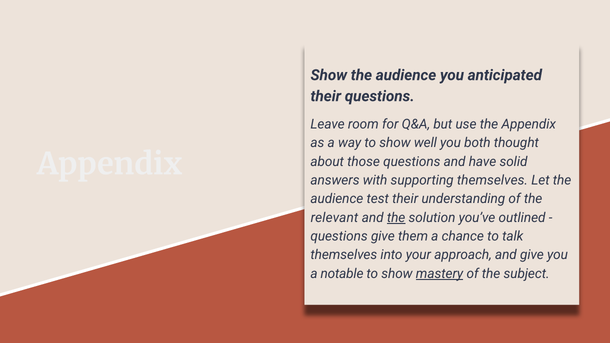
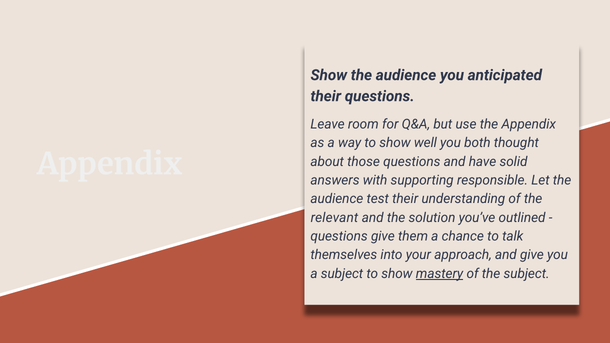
supporting themselves: themselves -> responsible (492, 180)
the underline: present -> none (396, 218)
a notable: notable -> subject (342, 274)
